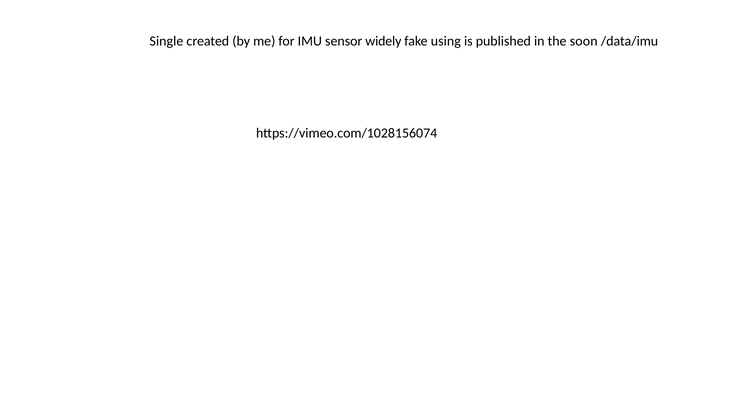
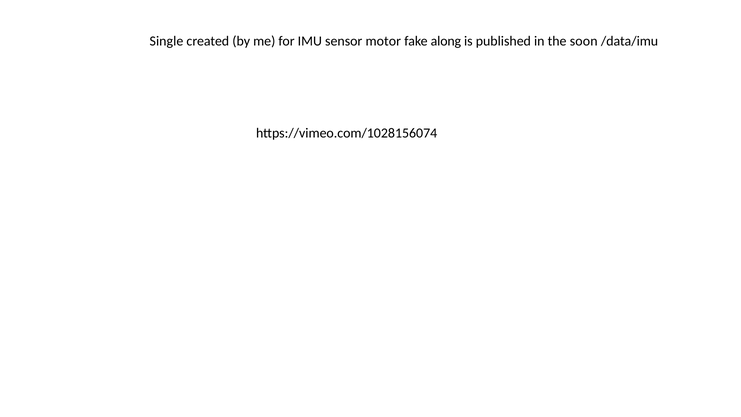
widely: widely -> motor (383, 41)
using: using -> along (446, 41)
